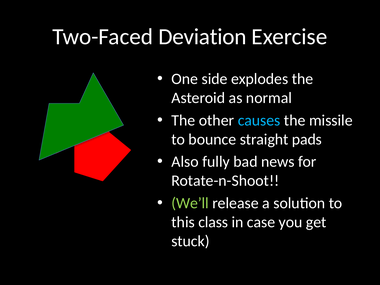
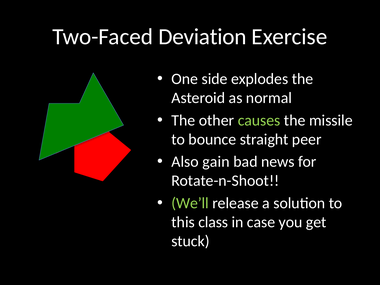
causes colour: light blue -> light green (259, 120)
pads: pads -> peer (307, 139)
fully: fully -> gain (216, 162)
